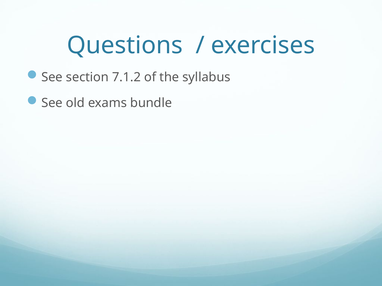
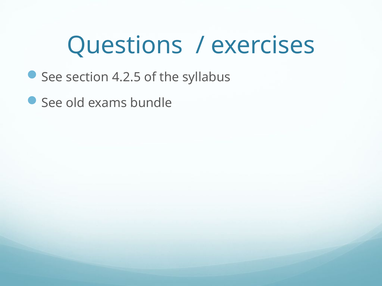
7.1.2: 7.1.2 -> 4.2.5 (126, 77)
